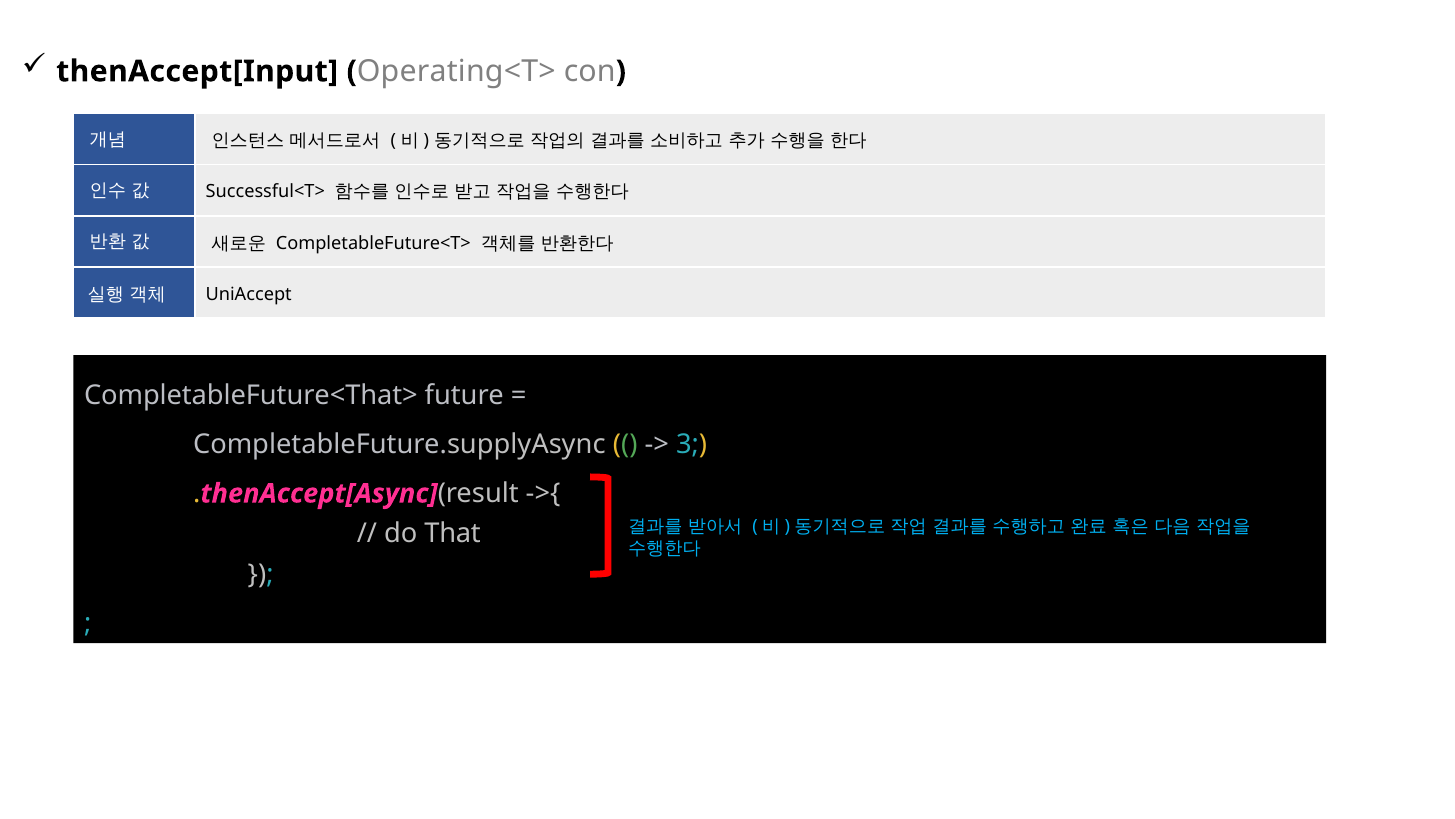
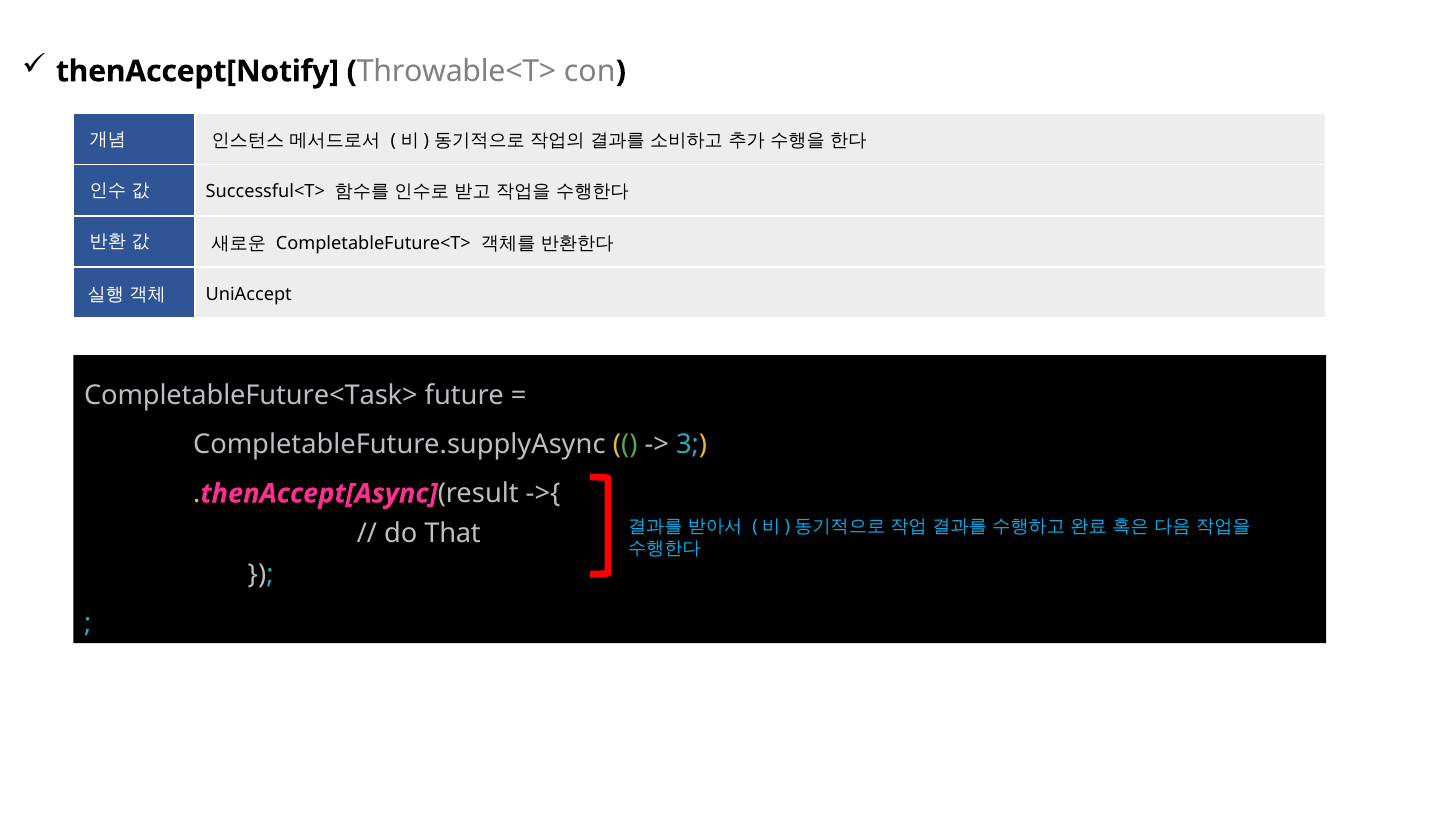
thenAccept[Input: thenAccept[Input -> thenAccept[Notify (197, 71)
Operating<T>: Operating<T> -> Throwable<T> (457, 71)
CompletableFuture<That>: CompletableFuture<That> -> CompletableFuture<Task> (251, 395)
